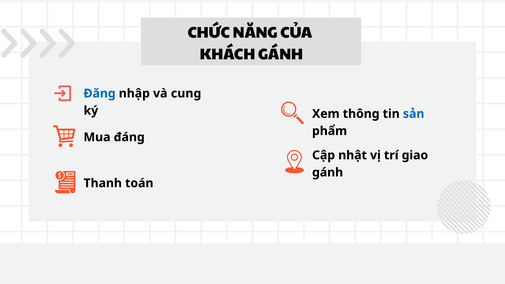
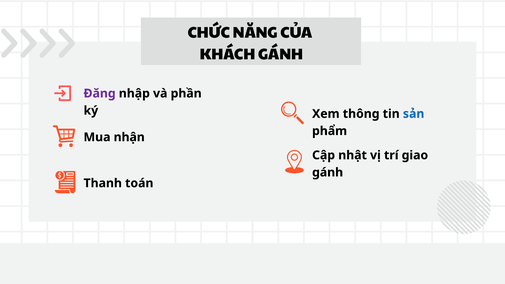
Đăng colour: blue -> purple (100, 93)
cung: cung -> phần (186, 93)
đáng: đáng -> nhận (129, 137)
